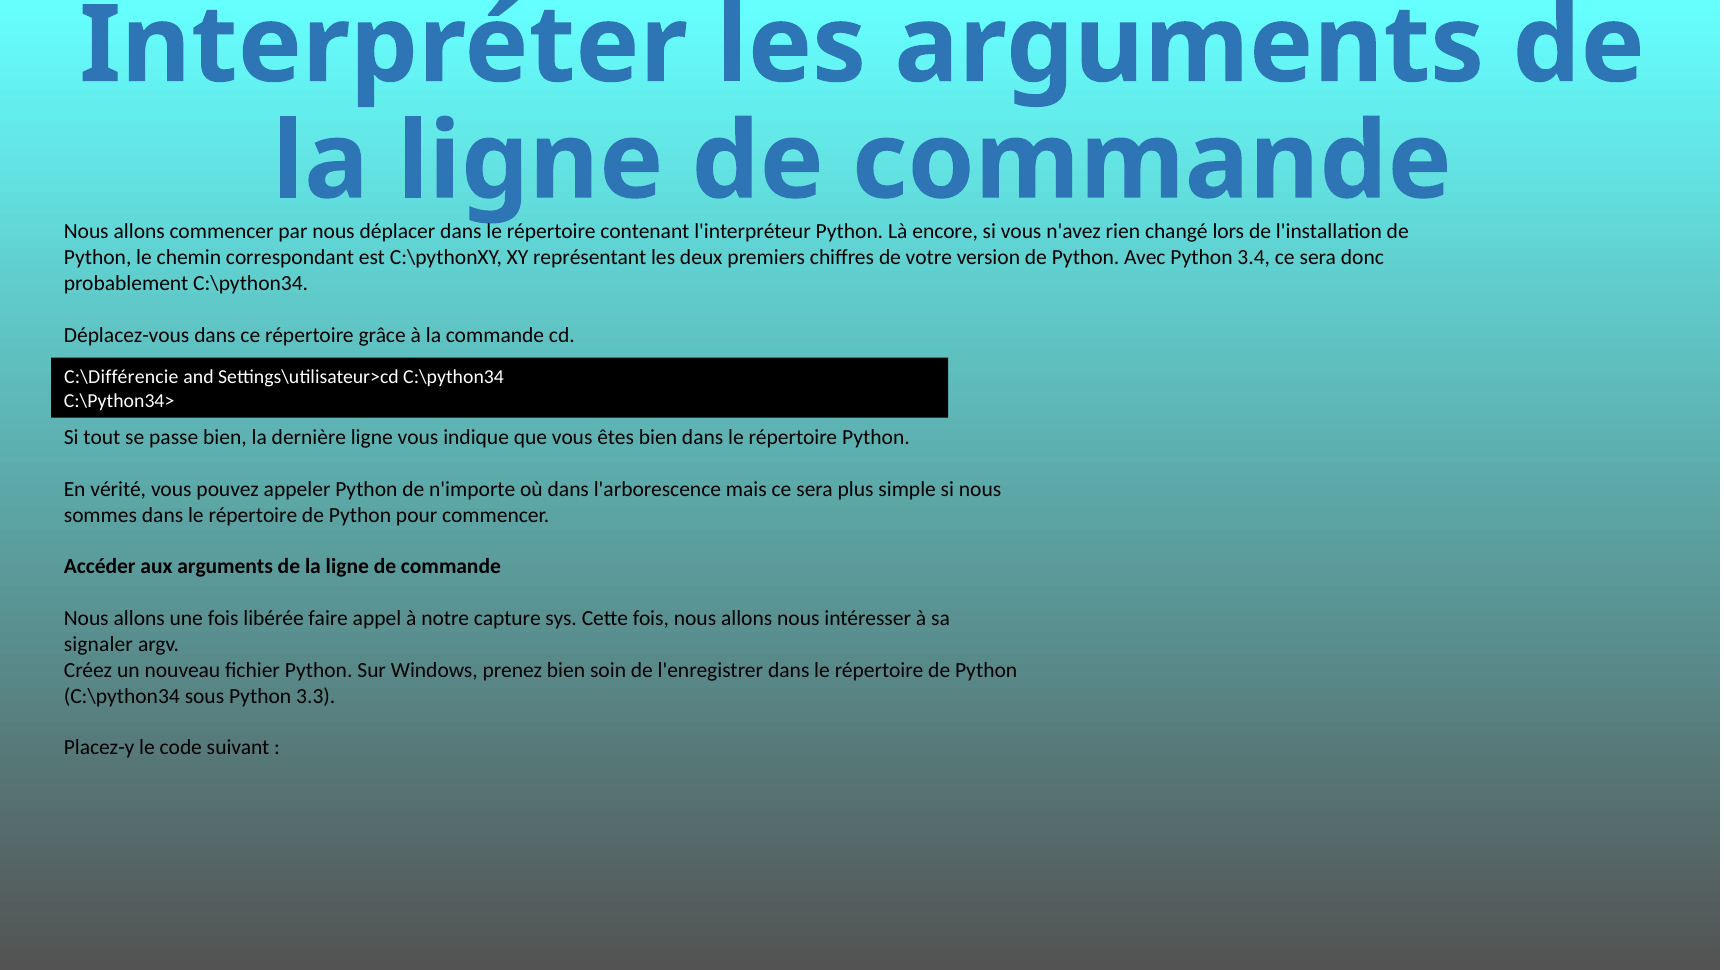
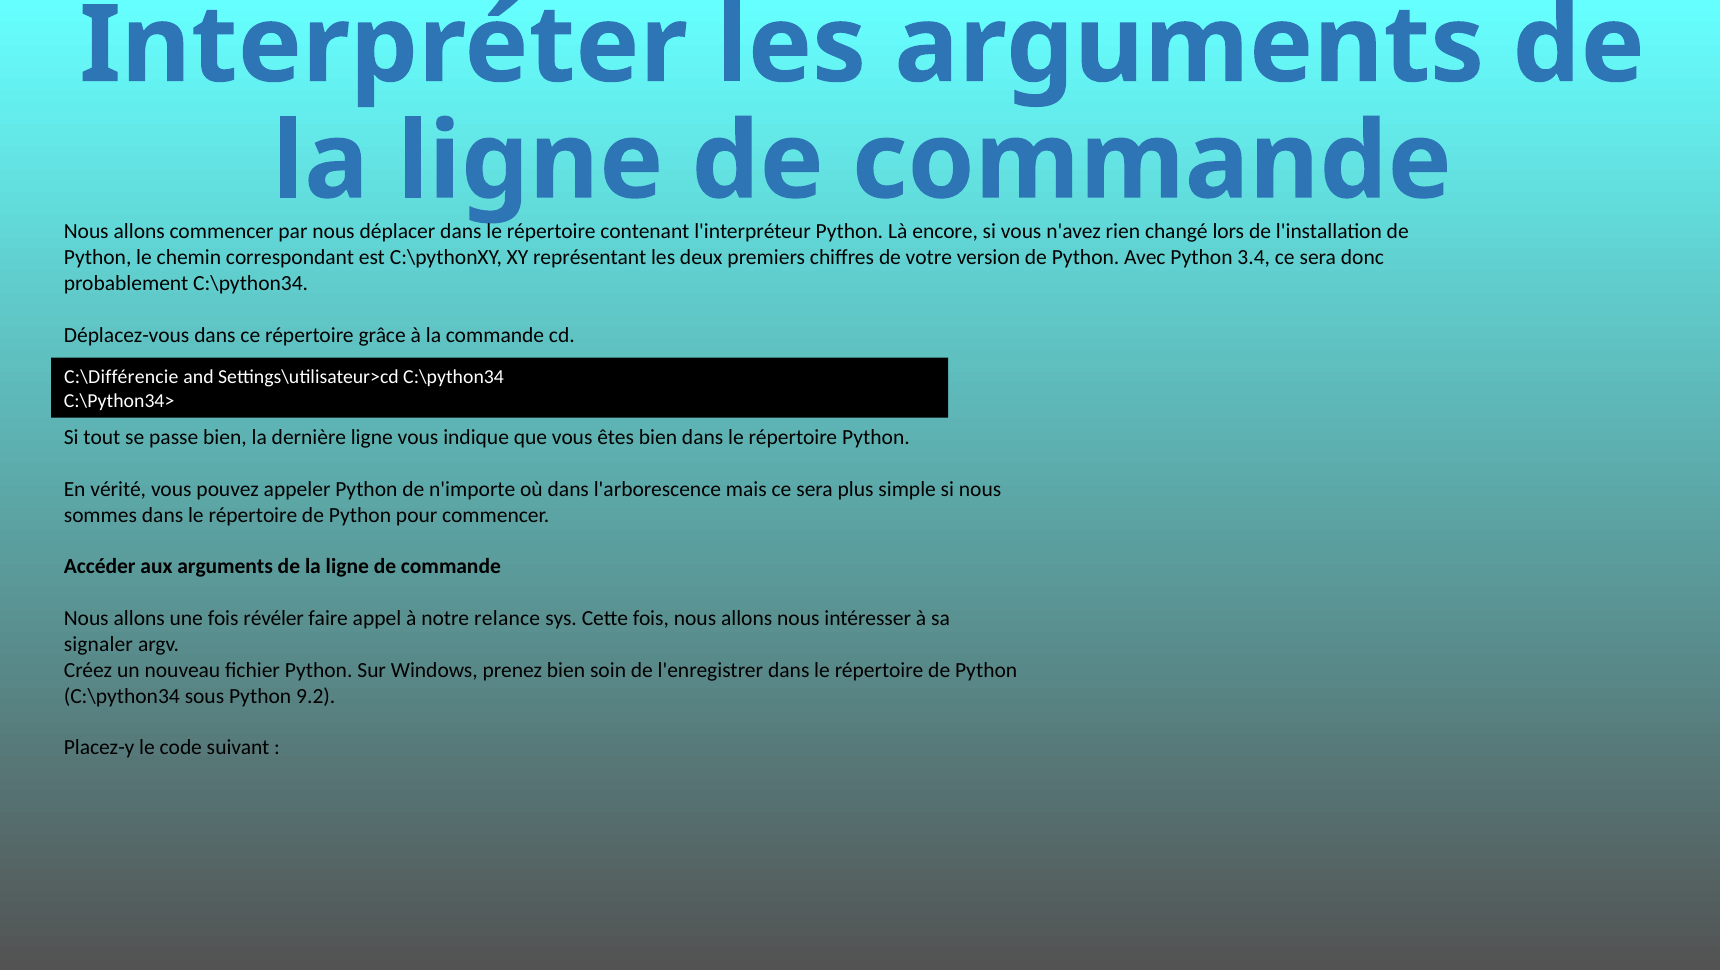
libérée: libérée -> révéler (274, 618)
capture: capture -> relance (507, 618)
3.3: 3.3 -> 9.2 (316, 696)
